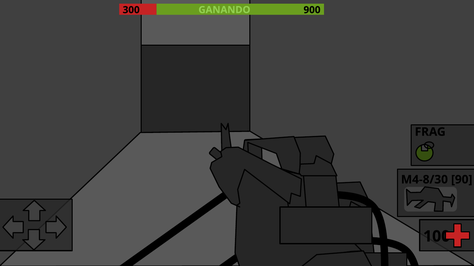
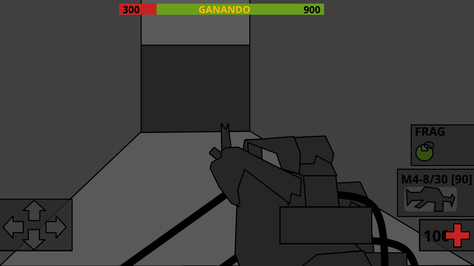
GANANDO colour: light green -> yellow (224, 10)
